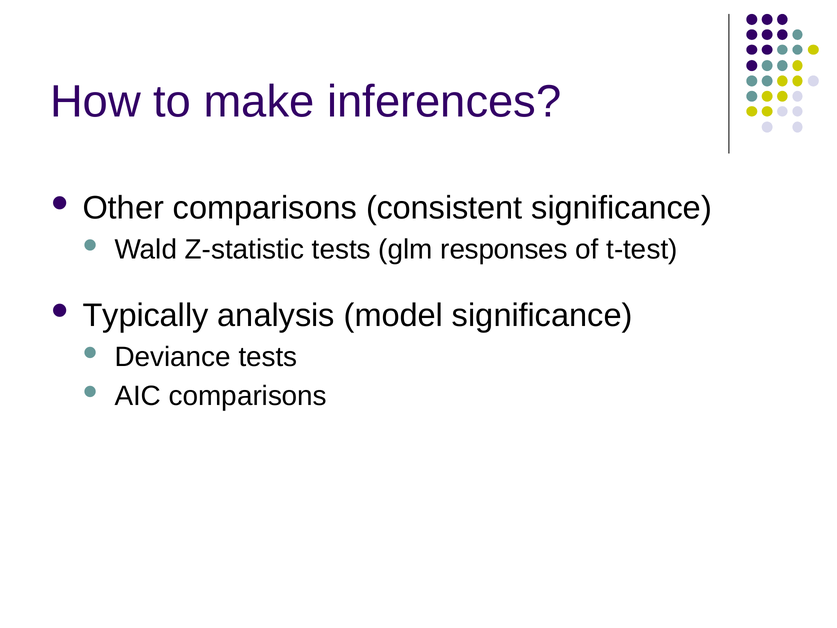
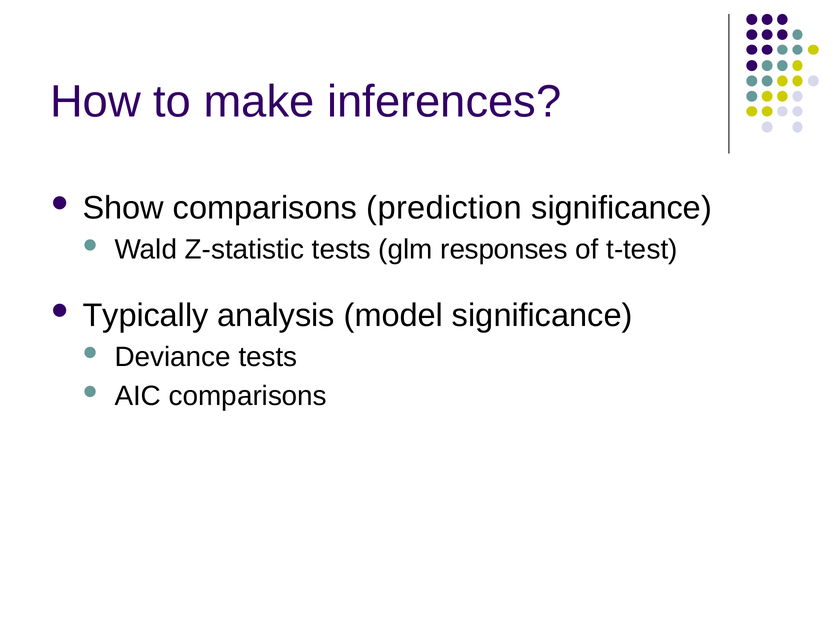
Other: Other -> Show (123, 208)
consistent: consistent -> prediction (444, 208)
